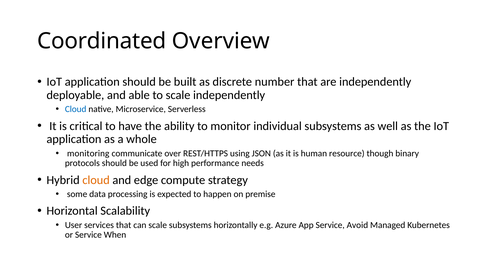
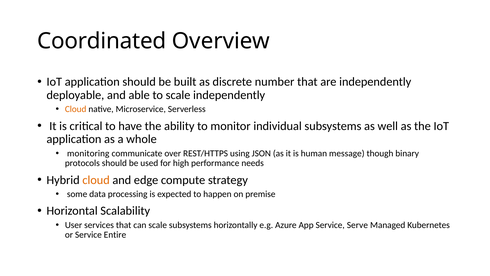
Cloud colour: blue -> orange (76, 109)
resource: resource -> message (347, 153)
Avoid: Avoid -> Serve (357, 225)
When: When -> Entire (115, 235)
